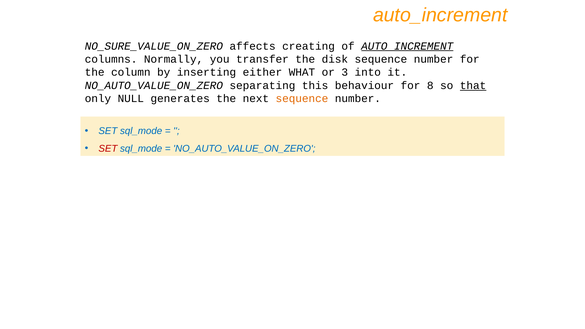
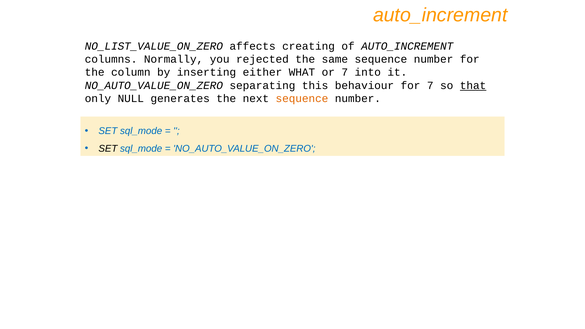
NO_SURE_VALUE_ON_ZERO: NO_SURE_VALUE_ON_ZERO -> NO_LIST_VALUE_ON_ZERO (154, 46)
AUTO_INCREMENT underline: present -> none (407, 46)
transfer: transfer -> rejected (262, 59)
disk: disk -> same (335, 59)
or 3: 3 -> 7 (345, 72)
for 8: 8 -> 7 (430, 86)
SET colour: red -> black (108, 149)
